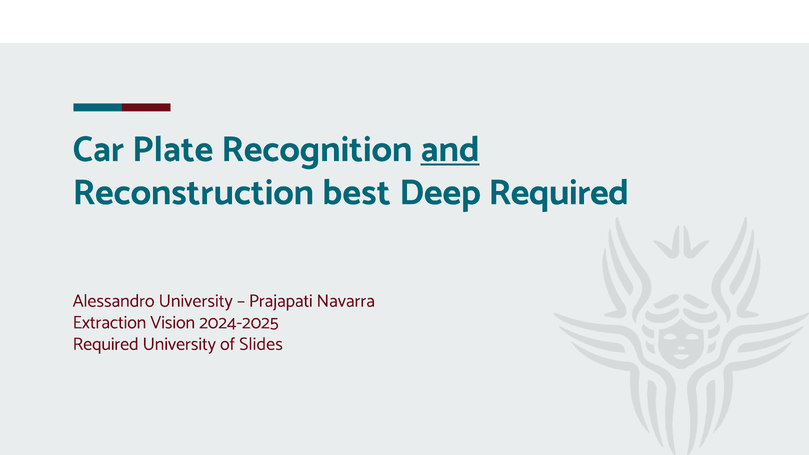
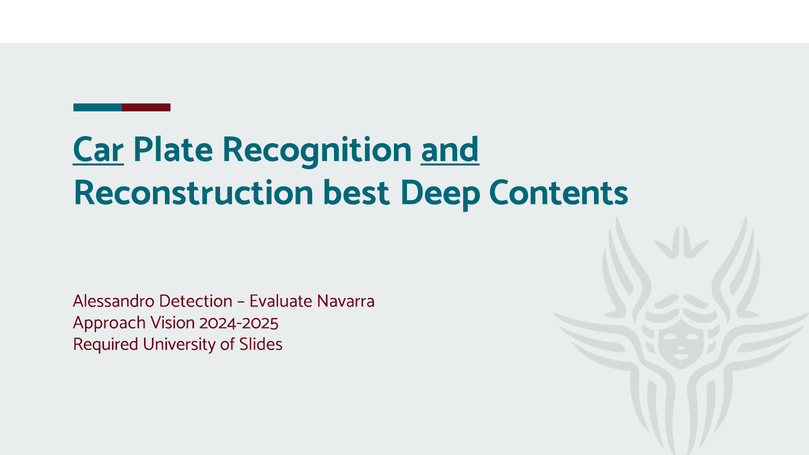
Car underline: none -> present (98, 149)
Deep Required: Required -> Contents (559, 192)
Alessandro University: University -> Detection (196, 301)
Prajapati: Prajapati -> Evaluate (281, 301)
Extraction: Extraction -> Approach (109, 322)
